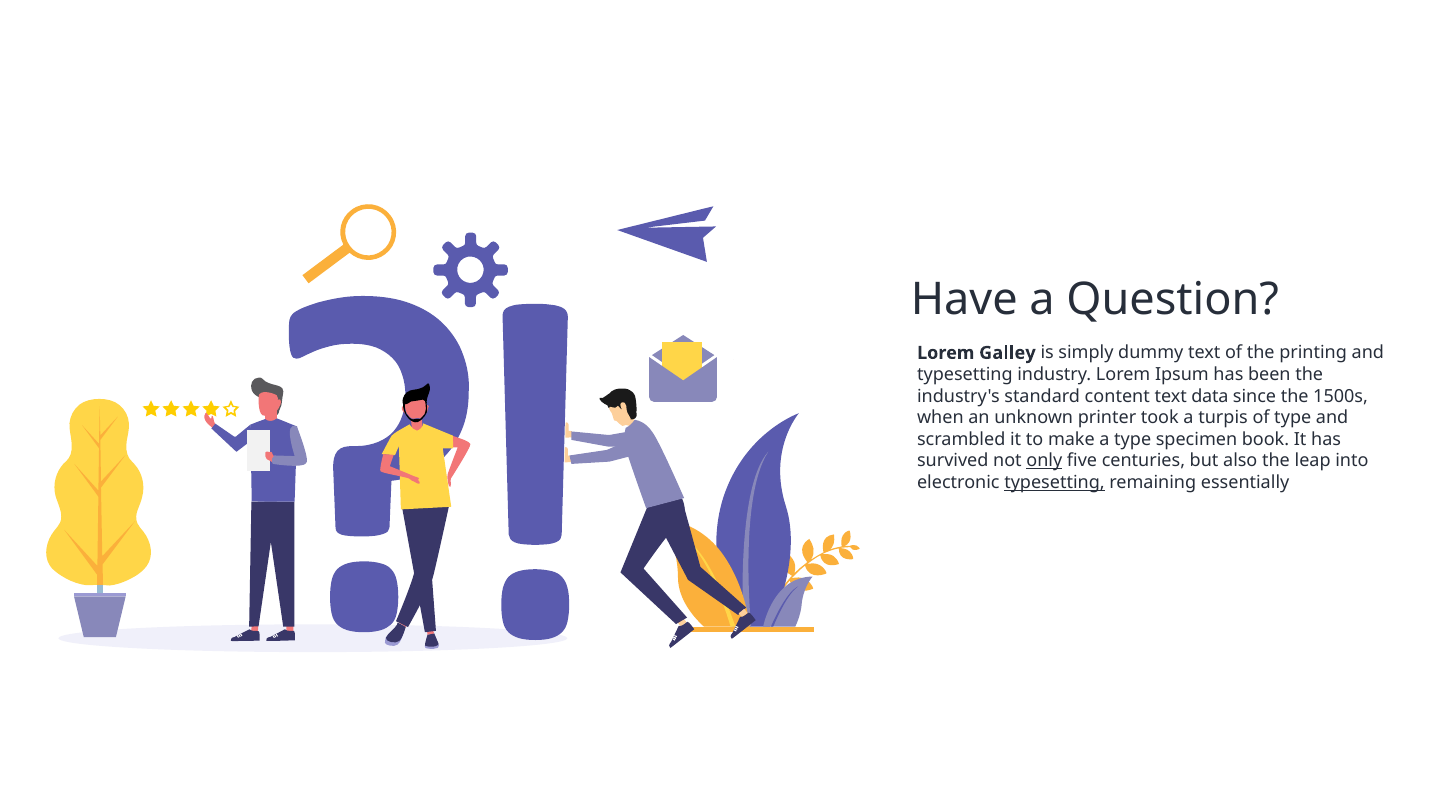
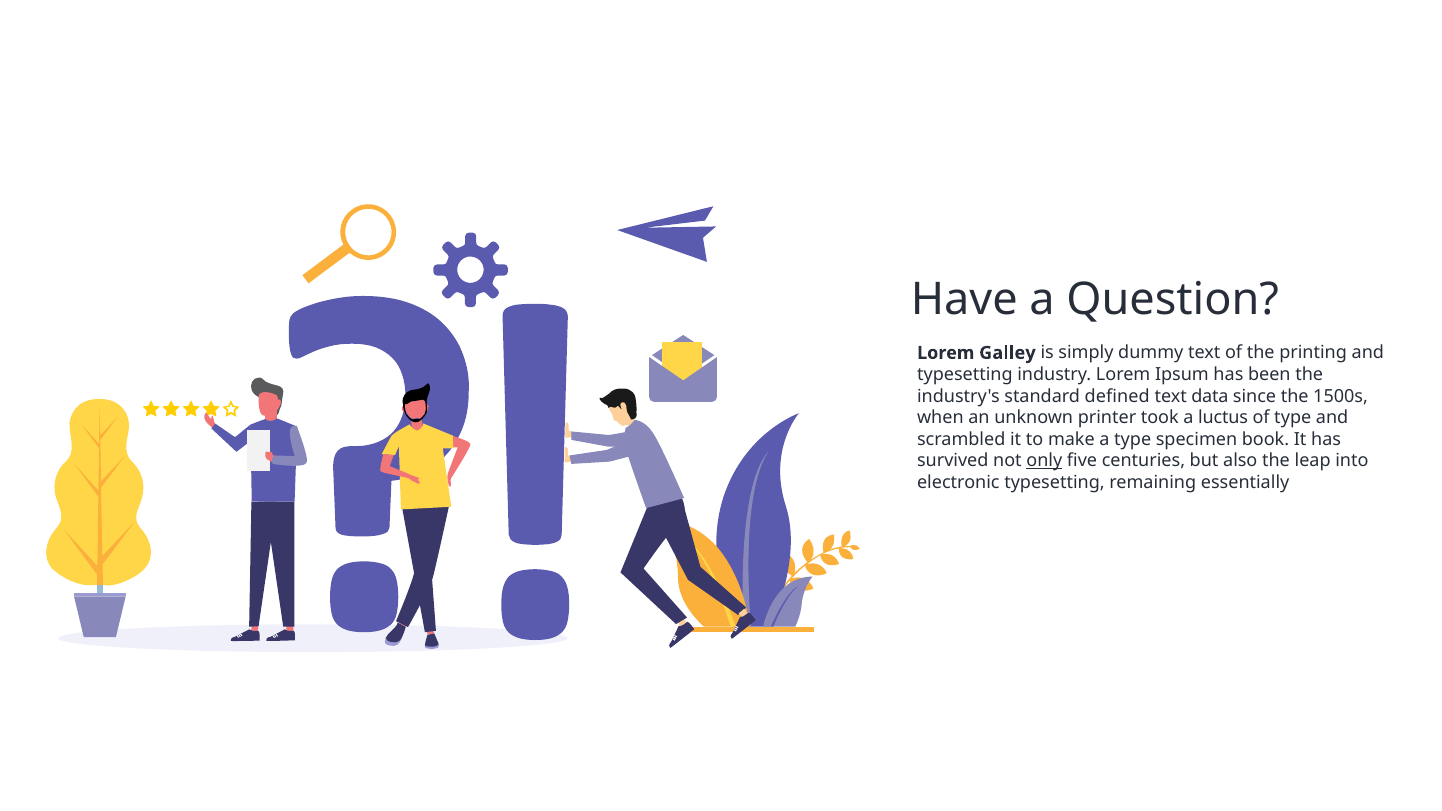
content: content -> defined (1117, 396)
turpis: turpis -> luctus (1223, 418)
typesetting underline: present -> none (1054, 483)
